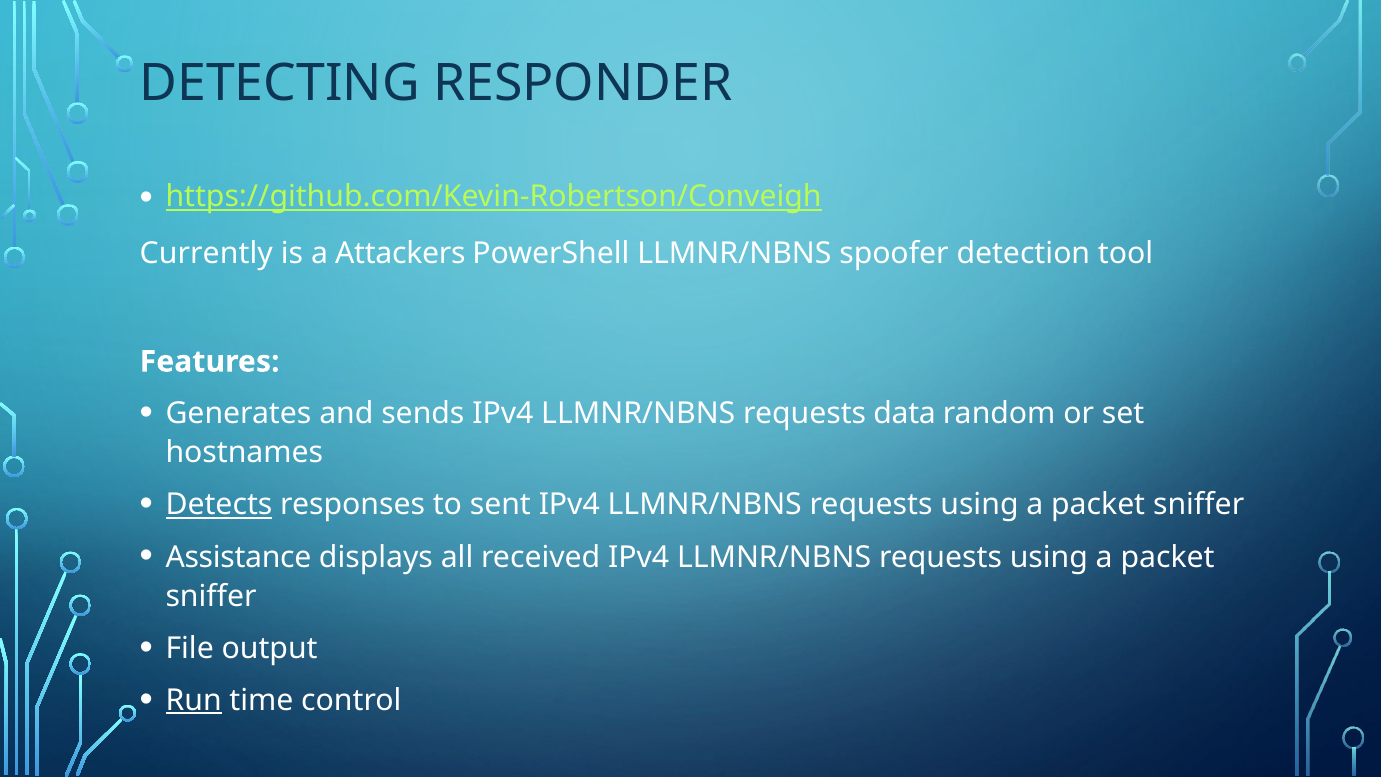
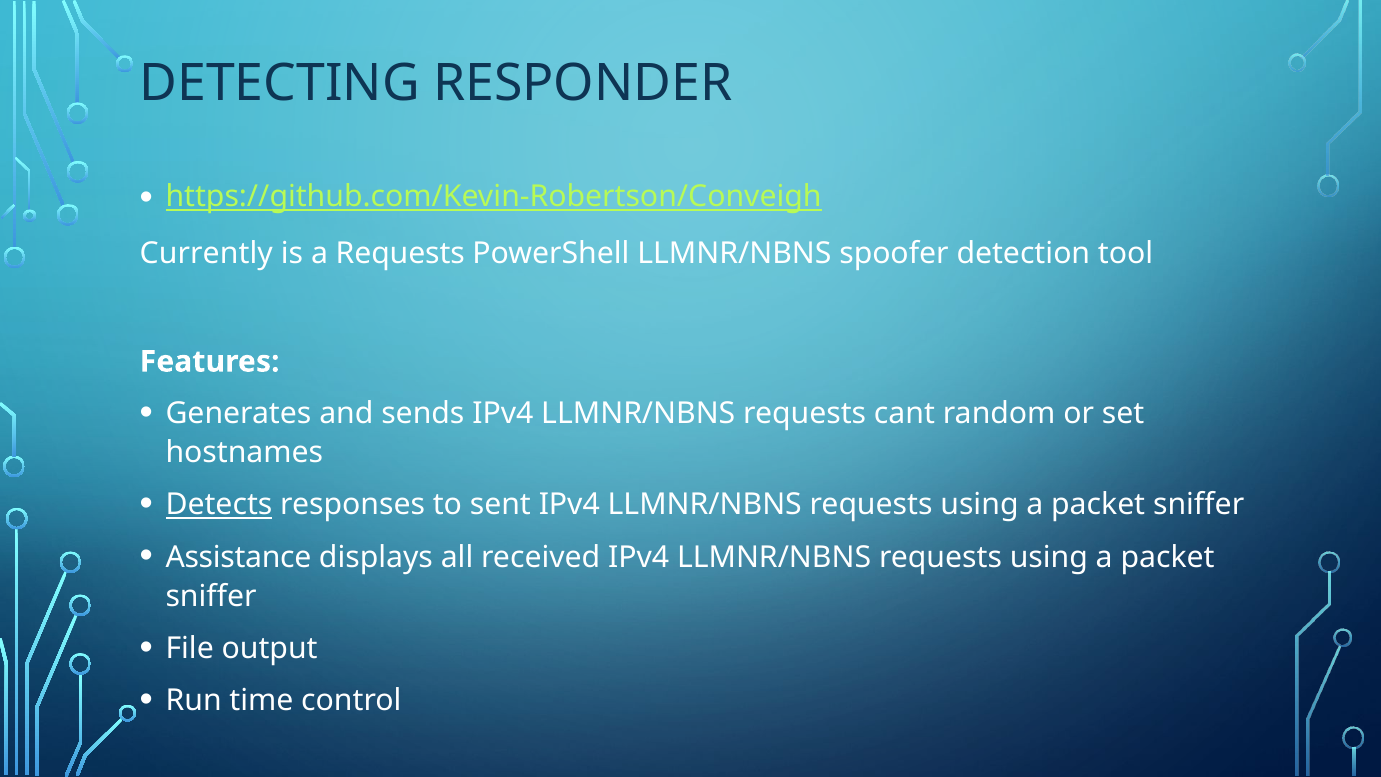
a Attackers: Attackers -> Requests (400, 253)
data: data -> cant (905, 414)
Run underline: present -> none (194, 700)
